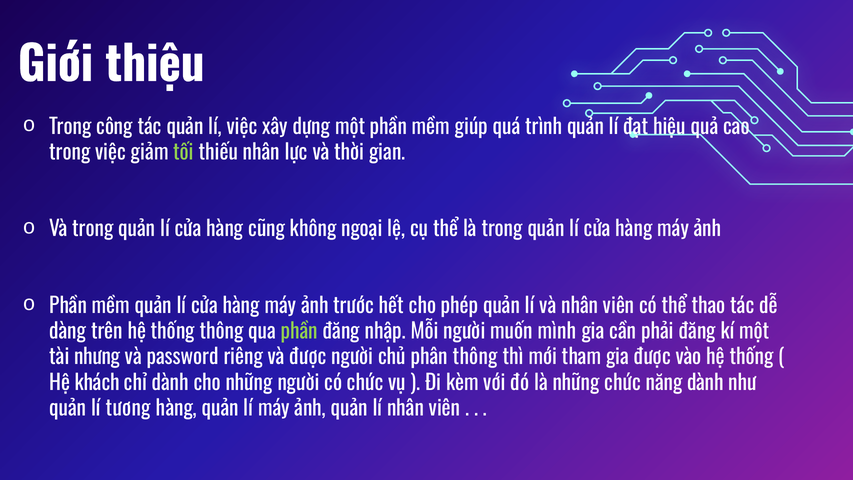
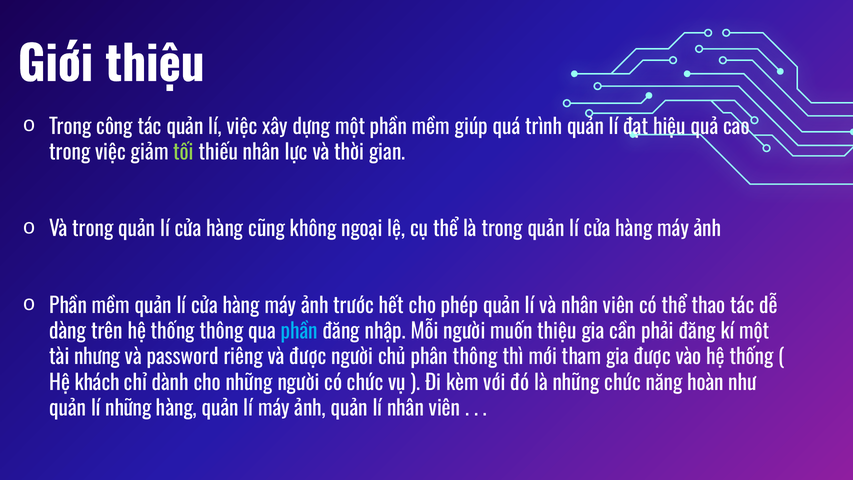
phần colour: light green -> light blue (299, 332)
muốn mình: mình -> thiệu (557, 332)
năng dành: dành -> hoàn (705, 383)
lí tương: tương -> những (128, 408)
